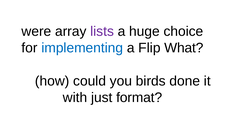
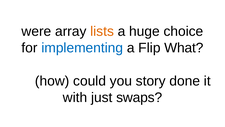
lists colour: purple -> orange (102, 31)
birds: birds -> story (151, 81)
format: format -> swaps (139, 97)
